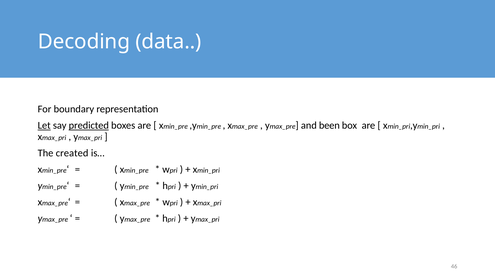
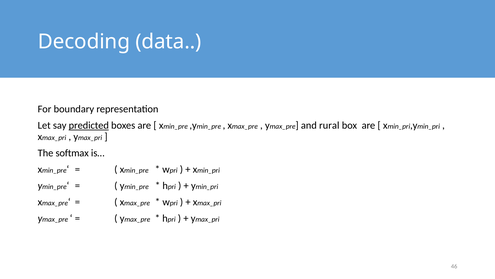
Let underline: present -> none (44, 125)
been: been -> rural (329, 125)
created: created -> softmax (72, 153)
